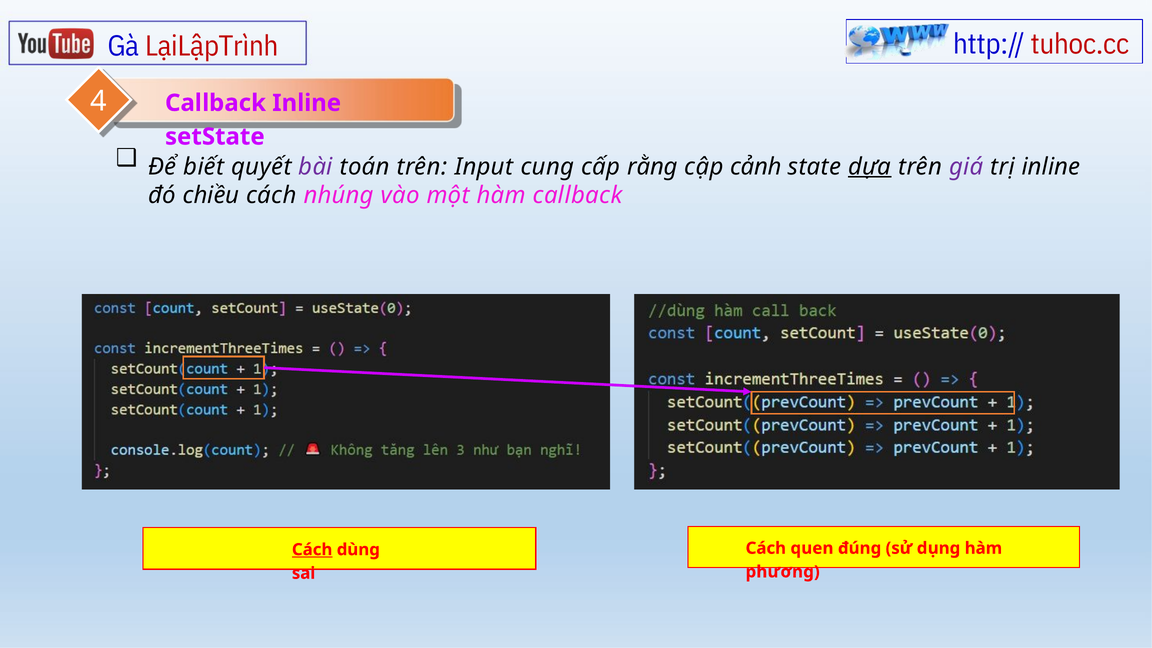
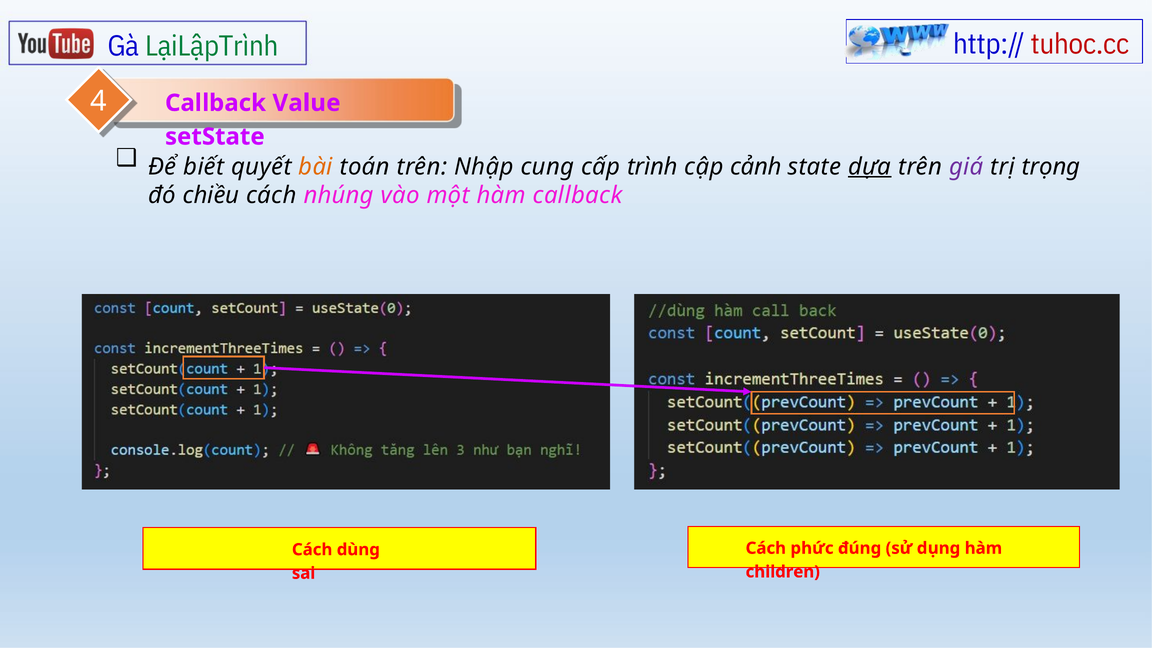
LạiLậpTrình colour: red -> green (212, 46)
Callback Inline: Inline -> Value (307, 103)
bài colour: purple -> orange (316, 167)
Input: Input -> Nhập (484, 167)
rằng: rằng -> trình (653, 167)
trị inline: inline -> trọng (1051, 167)
quen: quen -> phức (812, 548)
Cách underline: present -> none (312, 550)
phương: phương -> children (783, 572)
